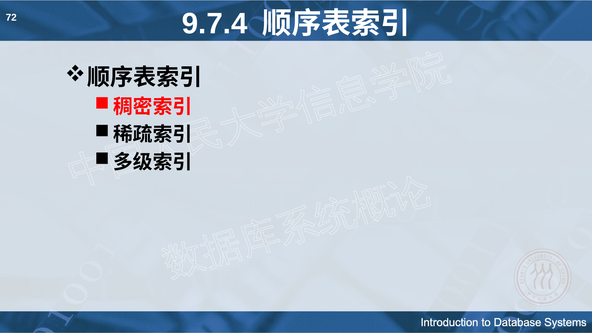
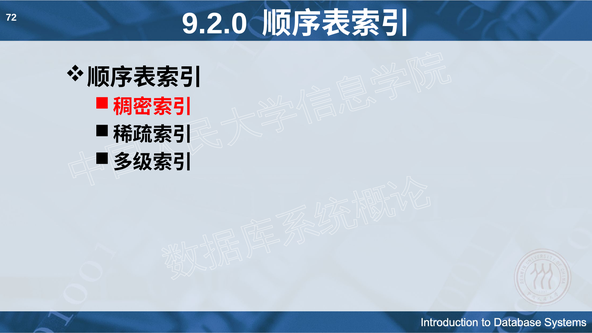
9.7.4: 9.7.4 -> 9.2.0 (215, 24)
